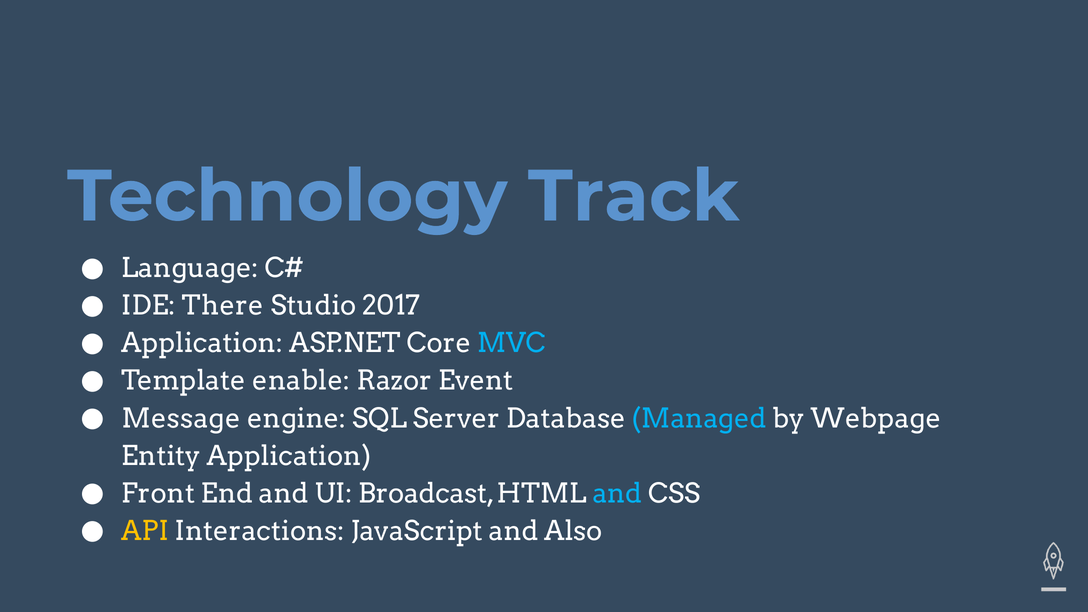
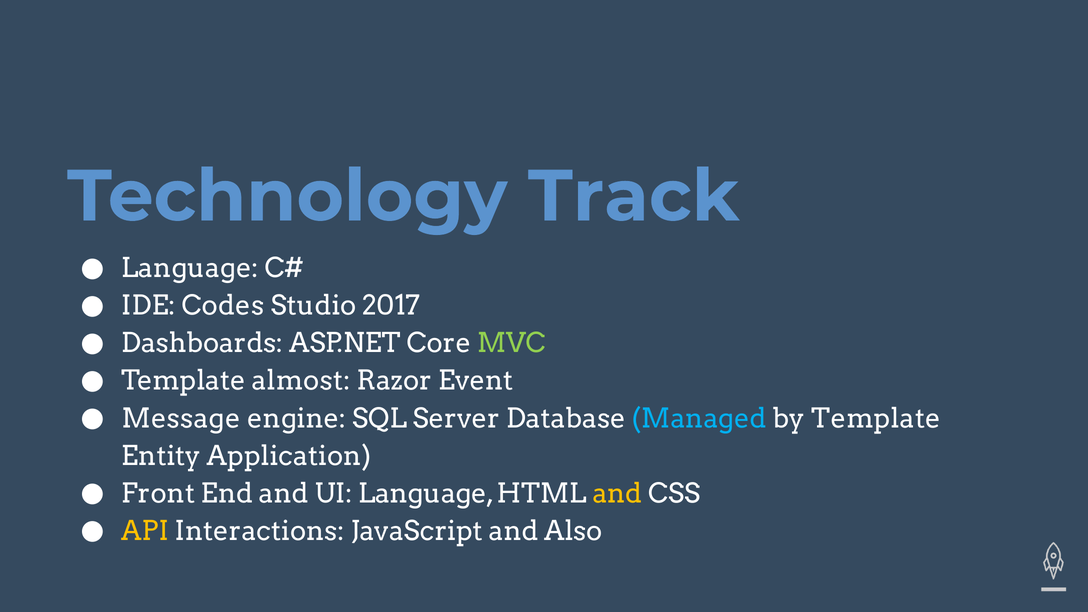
There: There -> Codes (223, 306)
Application: Application -> Dashboards (202, 344)
MVC colour: light blue -> light green (511, 344)
enable: enable -> almost (301, 381)
by Webpage: Webpage -> Template (876, 419)
UI Broadcast: Broadcast -> Language (426, 494)
and colour: light blue -> yellow (617, 494)
